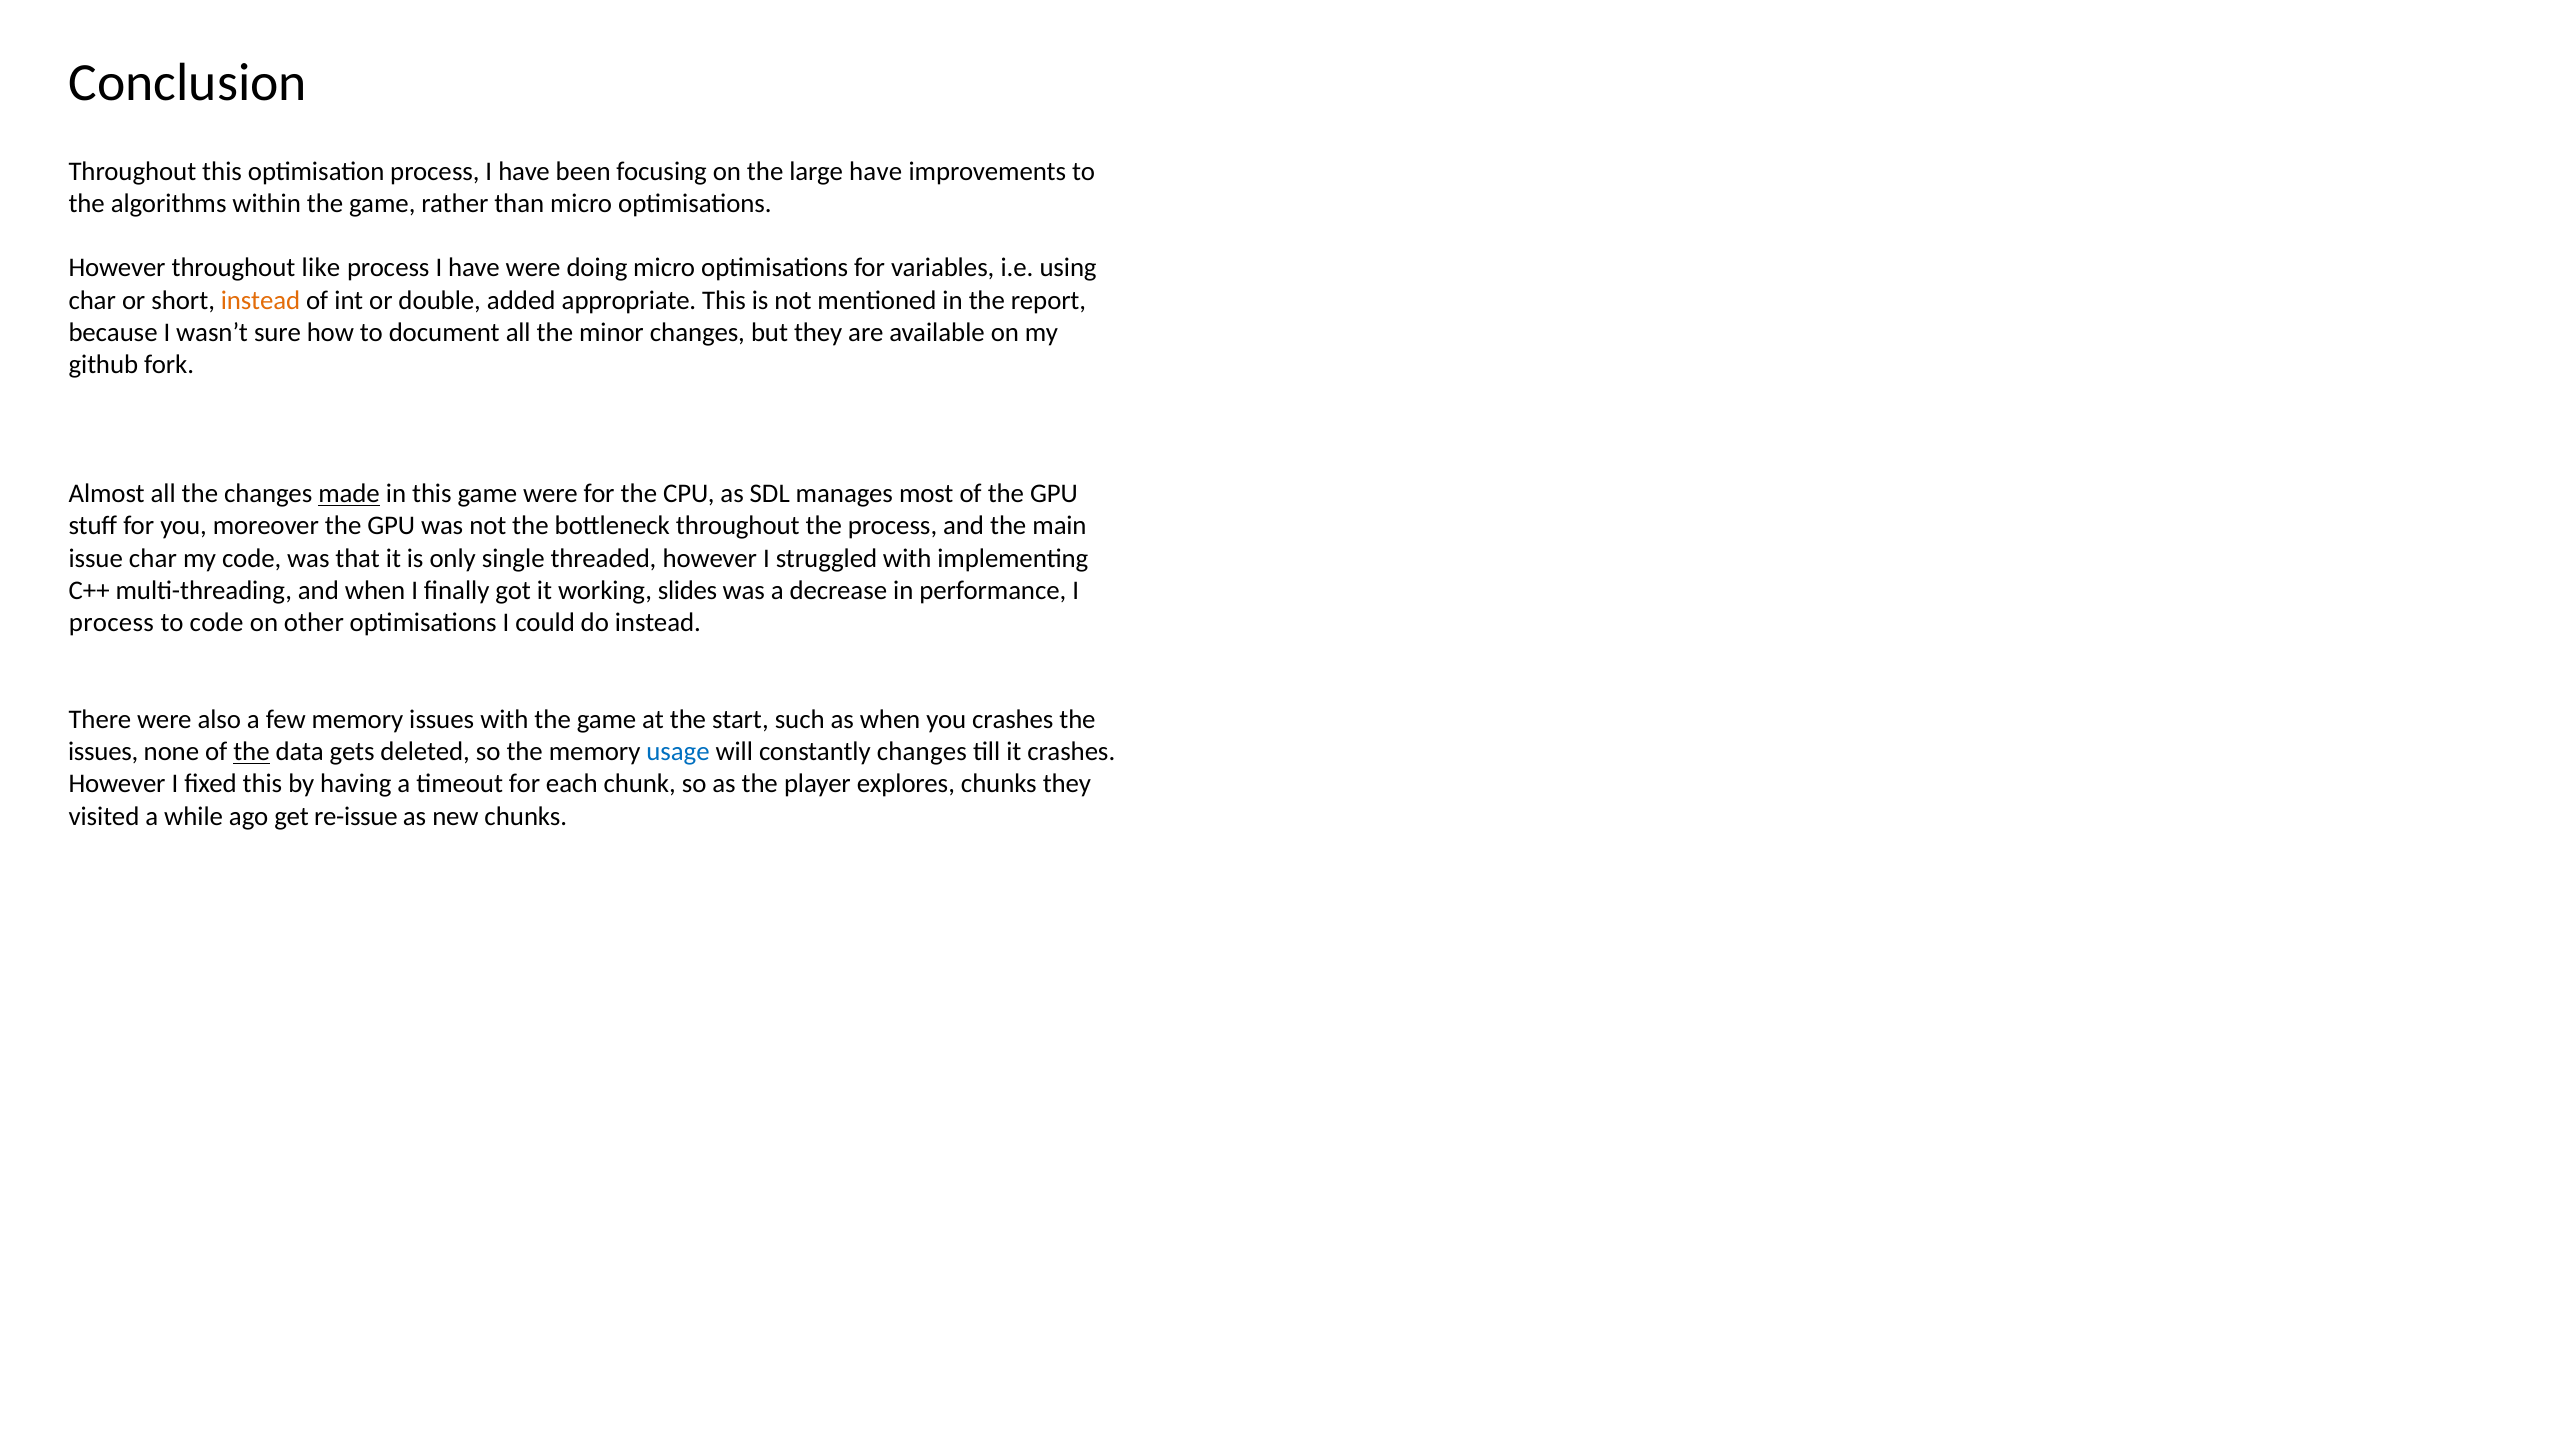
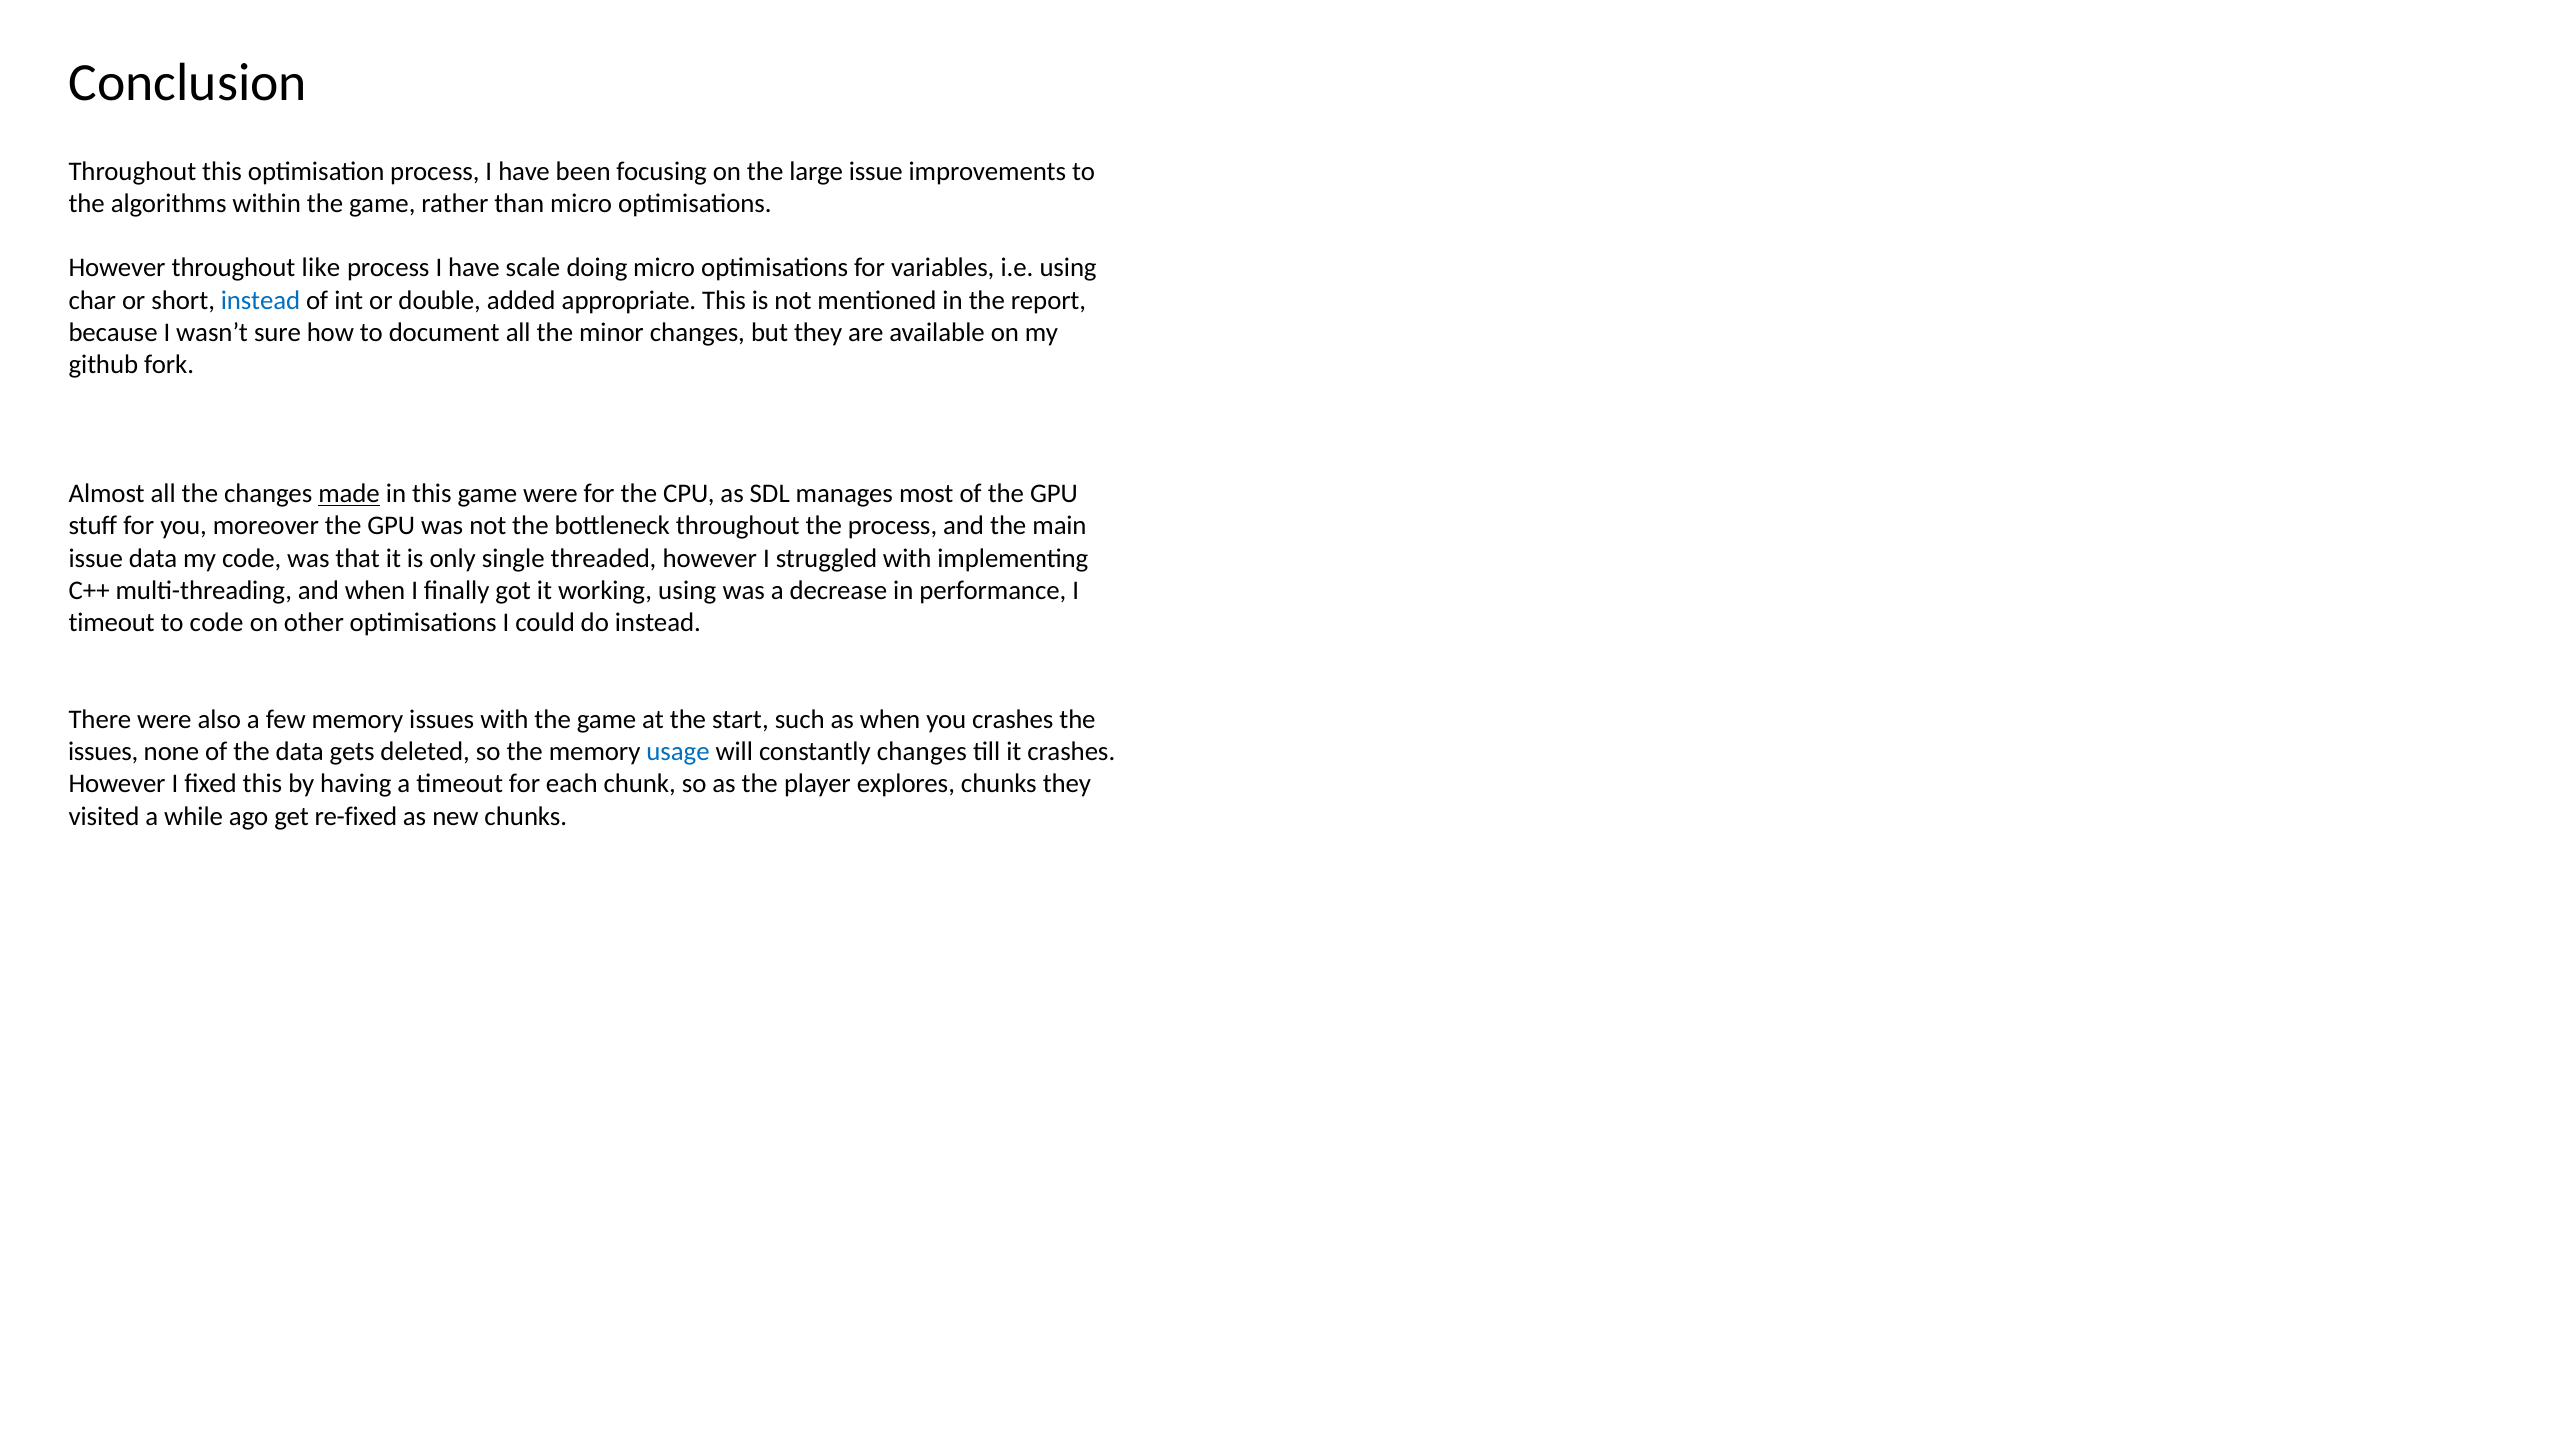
large have: have -> issue (876, 171)
have were: were -> scale (533, 268)
instead colour: orange -> blue (260, 300)
issue char: char -> data (153, 558)
working slides: slides -> using (687, 591)
process: process -> timeout (112, 623)
the underline: present -> none (251, 752)
re-issue: re-issue -> re-fixed (356, 816)
